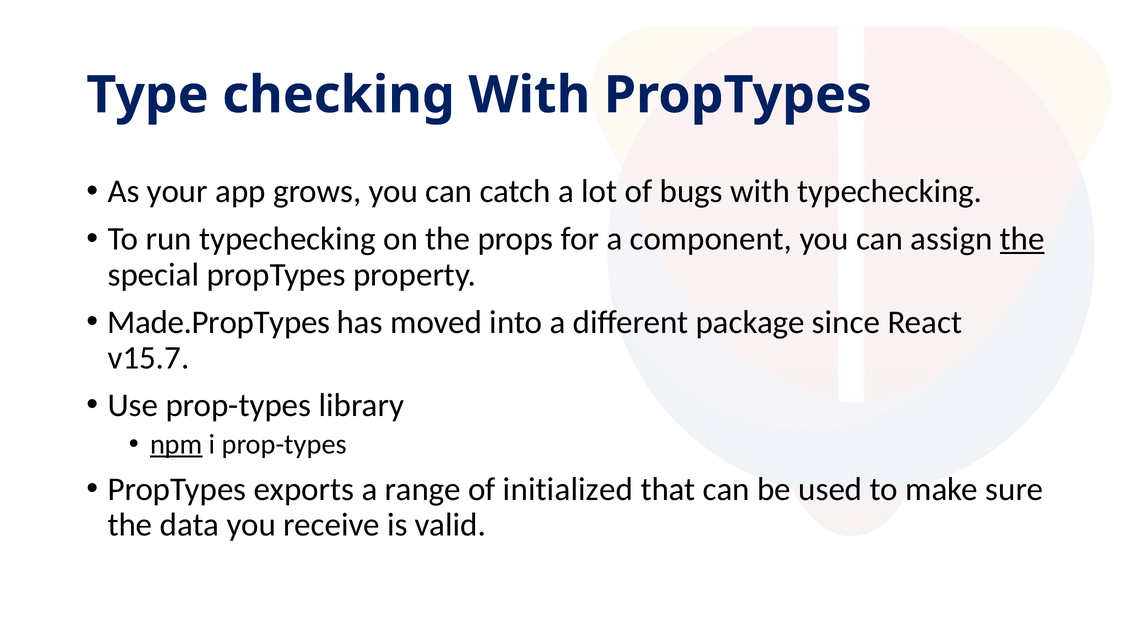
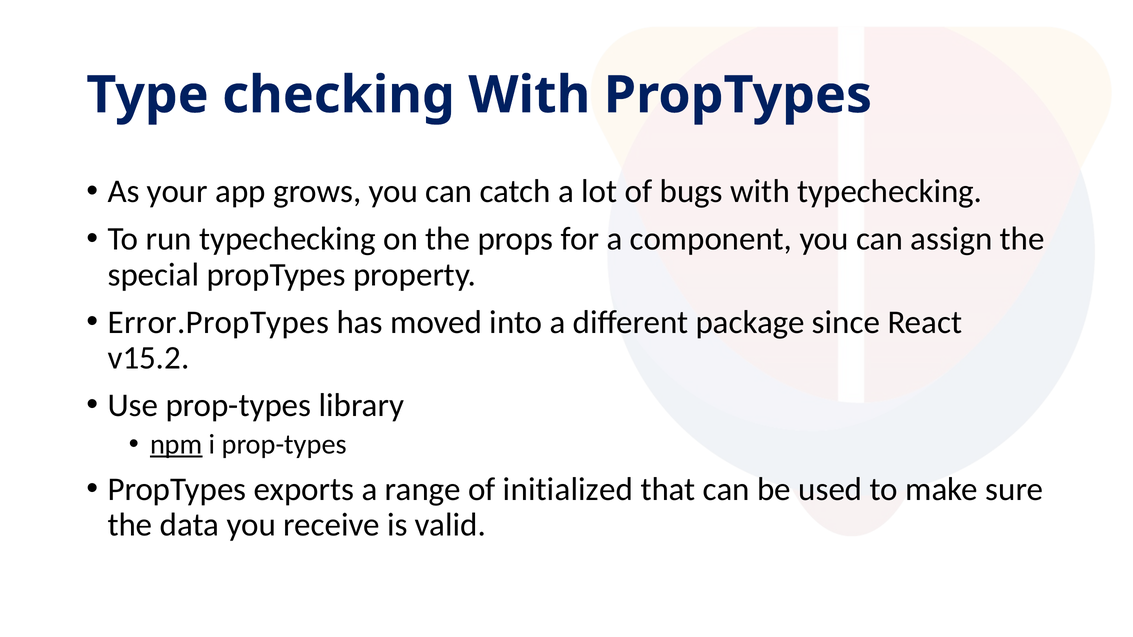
the underline: present -> none (1022, 239)
Made.PropTypes: Made.PropTypes -> Error.PropTypes (218, 322)
v15.7: v15.7 -> v15.2 (148, 358)
